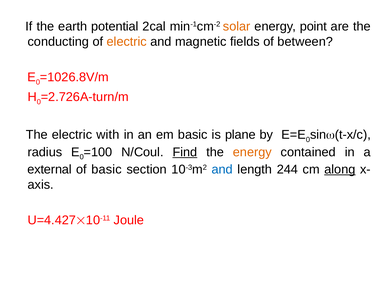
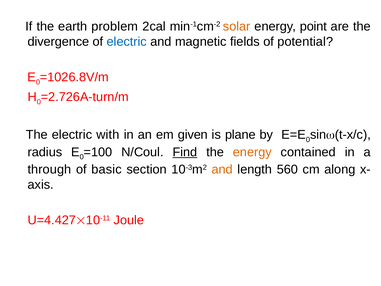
potential: potential -> problem (115, 26)
conducting: conducting -> divergence (58, 42)
electric colour: orange -> blue (127, 42)
between: between -> potential (305, 42)
em basic: basic -> given (193, 135)
external: external -> through (49, 169)
and colour: blue -> orange (222, 169)
244: 244 -> 560 (287, 169)
along underline: present -> none (340, 169)
